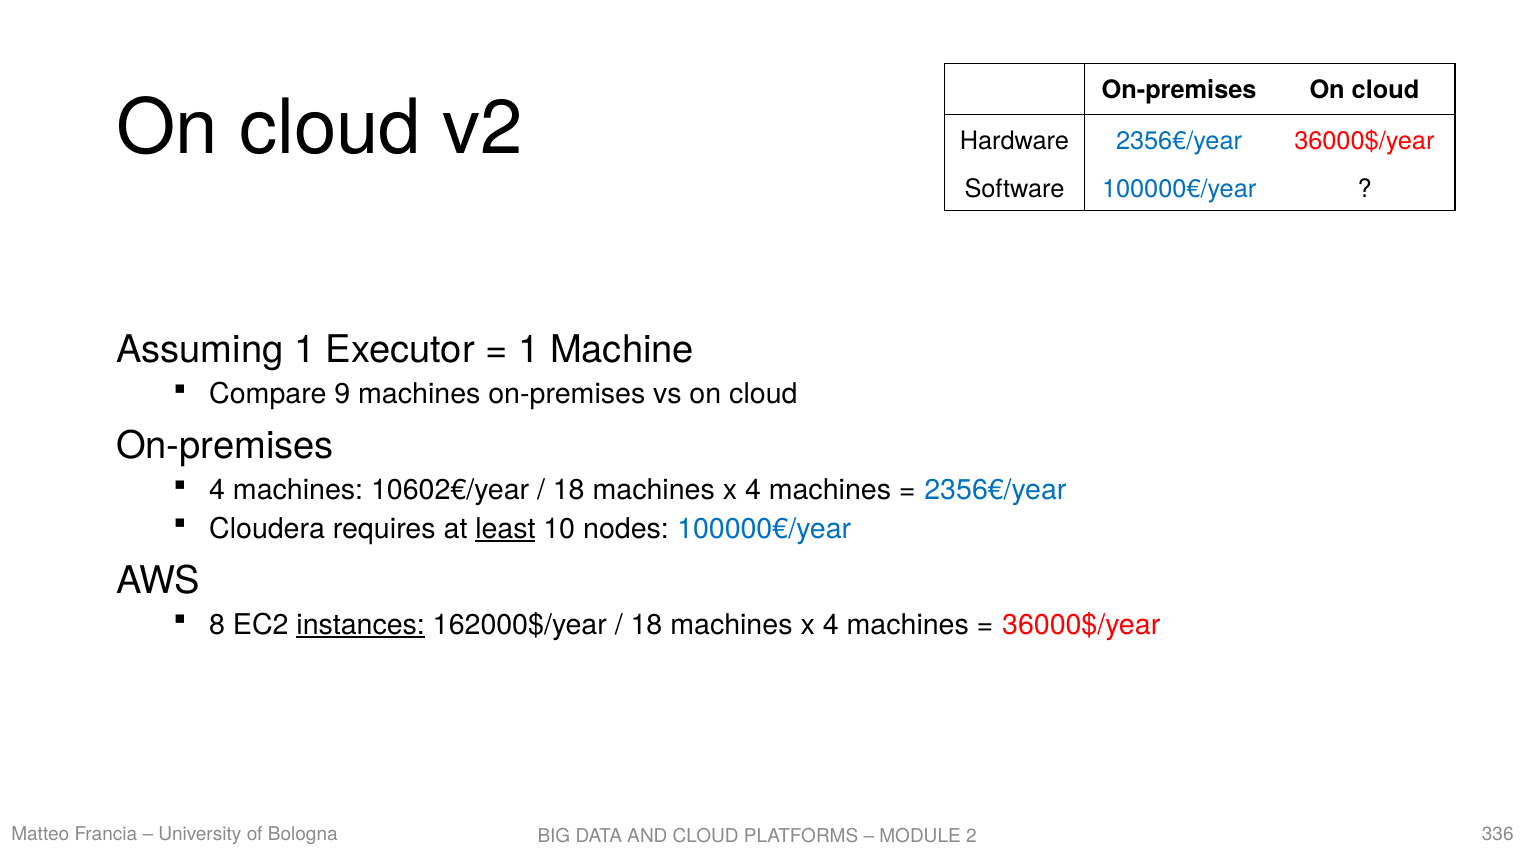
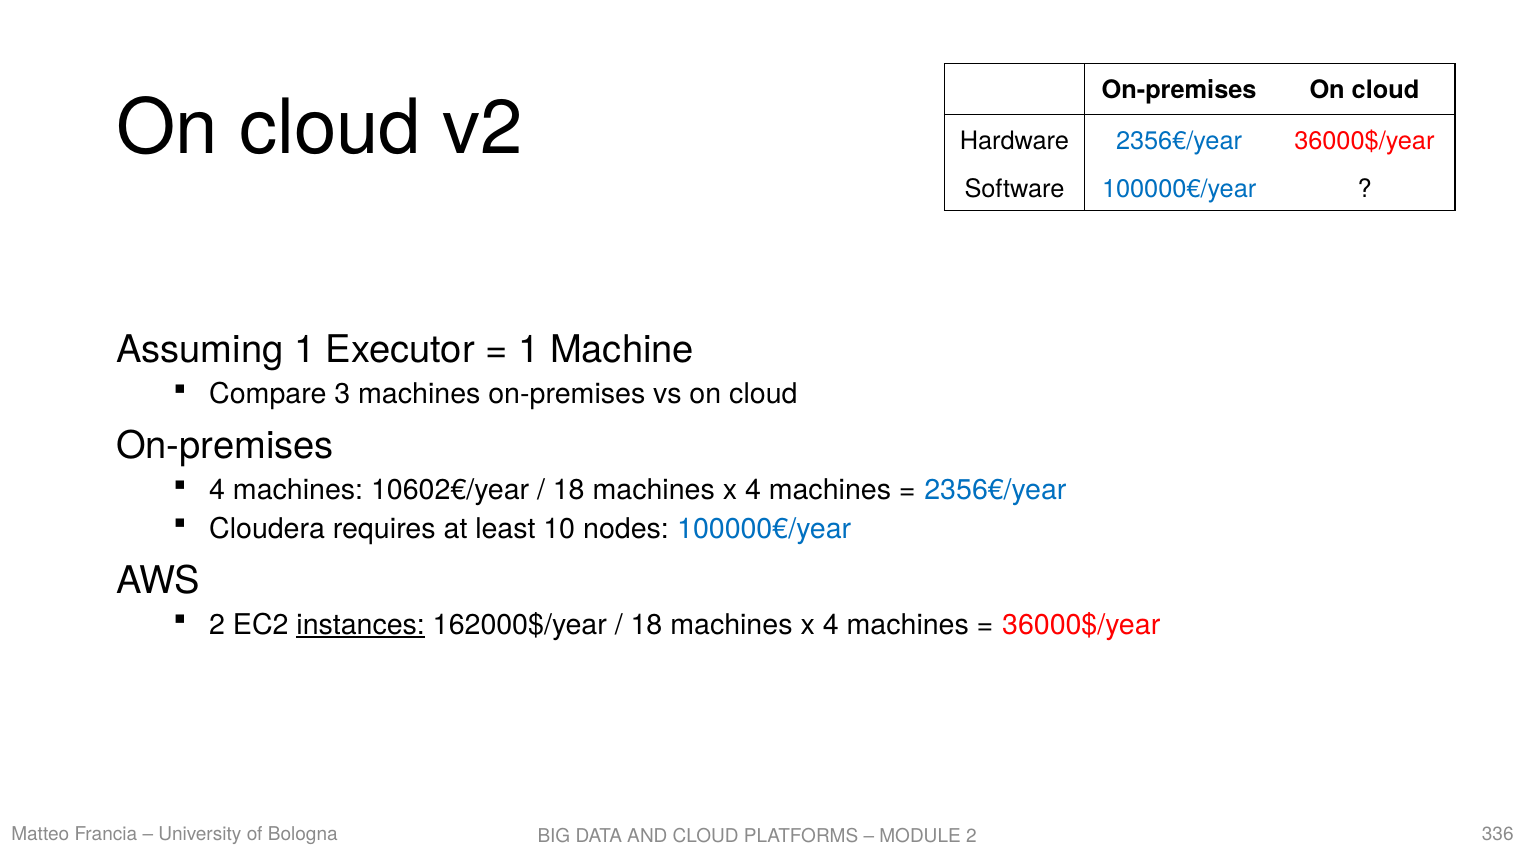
9: 9 -> 3 (342, 394)
least underline: present -> none (505, 529)
8: 8 -> 2 (217, 624)
